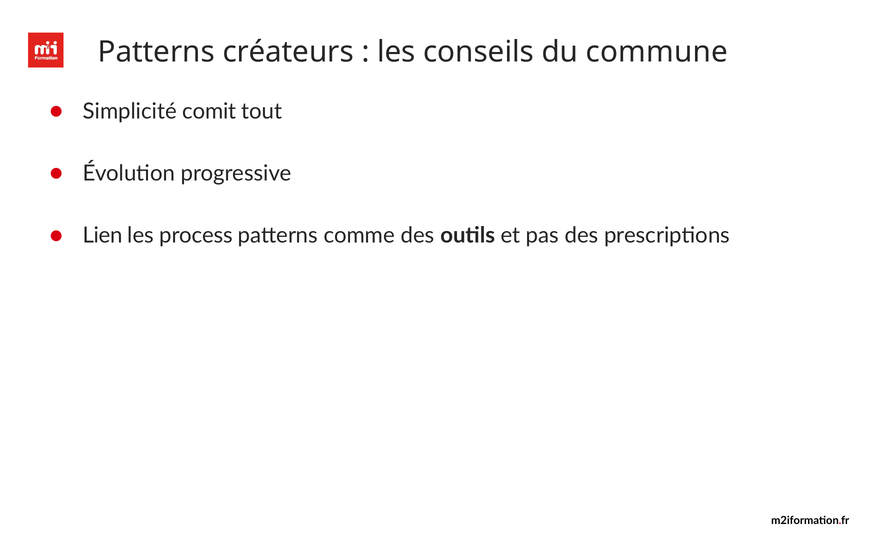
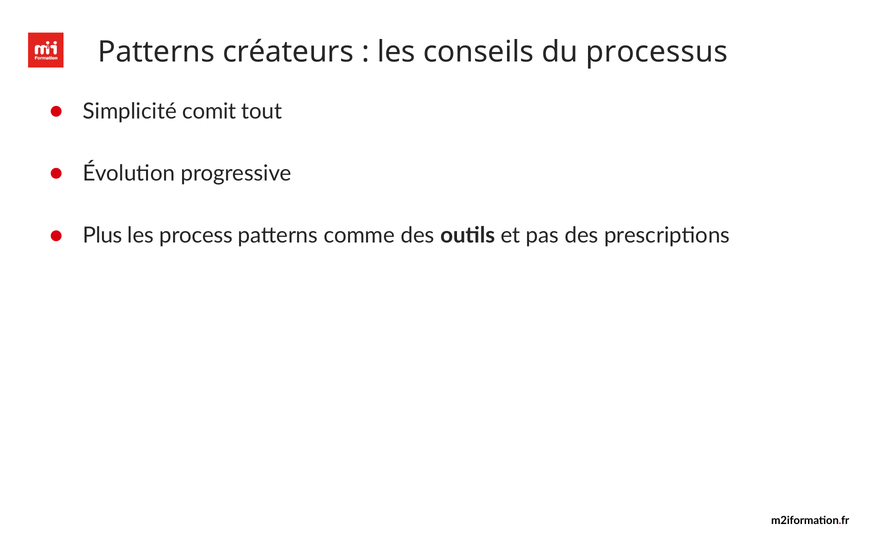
commune: commune -> processus (657, 52)
Lien: Lien -> Plus (103, 236)
